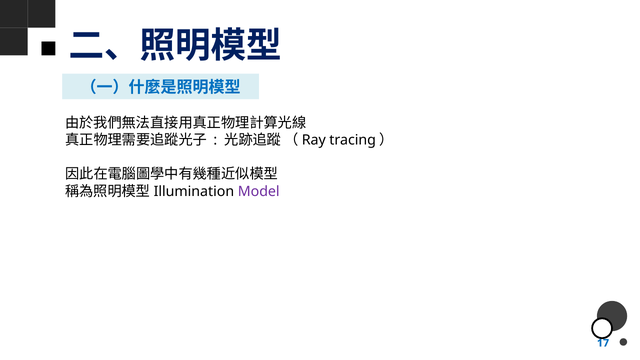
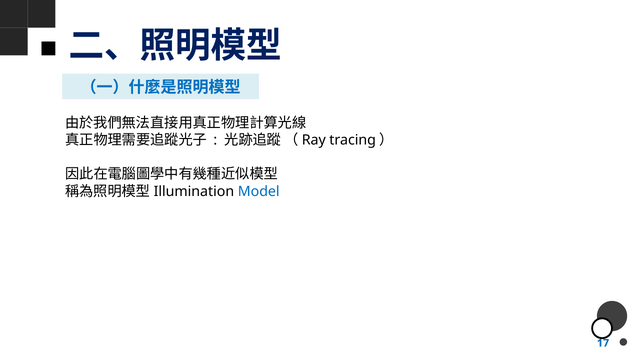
Model colour: purple -> blue (259, 191)
